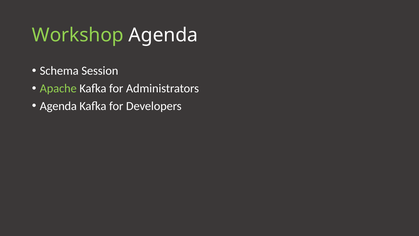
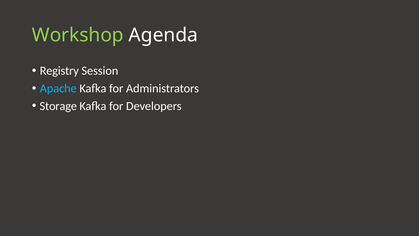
Schema: Schema -> Registry (59, 71)
Apache colour: light green -> light blue (58, 88)
Agenda: Agenda -> Storage (58, 106)
